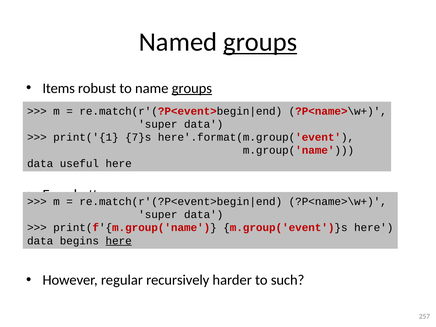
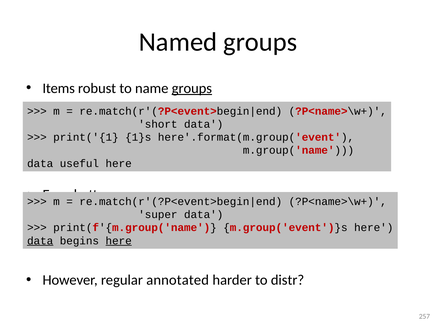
groups underline: present -> none (260, 42)
super: super -> short (158, 124)
7}s: 7}s -> 1}s (138, 137)
data underline: none -> present (40, 241)
recursively: recursively -> annotated (178, 280)
such: such -> distr (288, 280)
